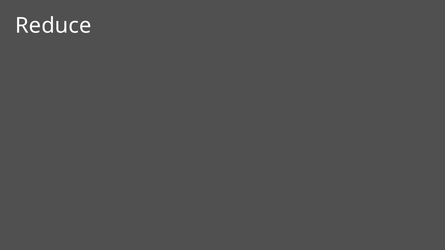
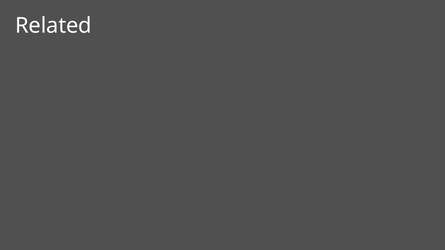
Reduce: Reduce -> Related (53, 26)
